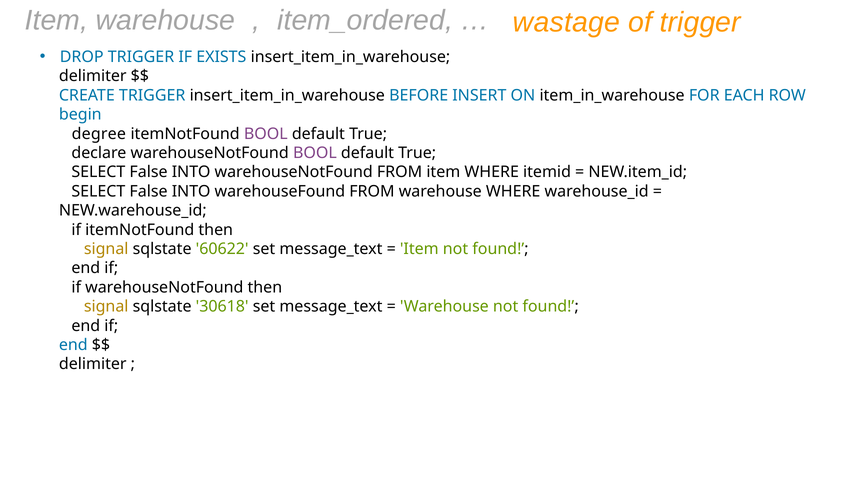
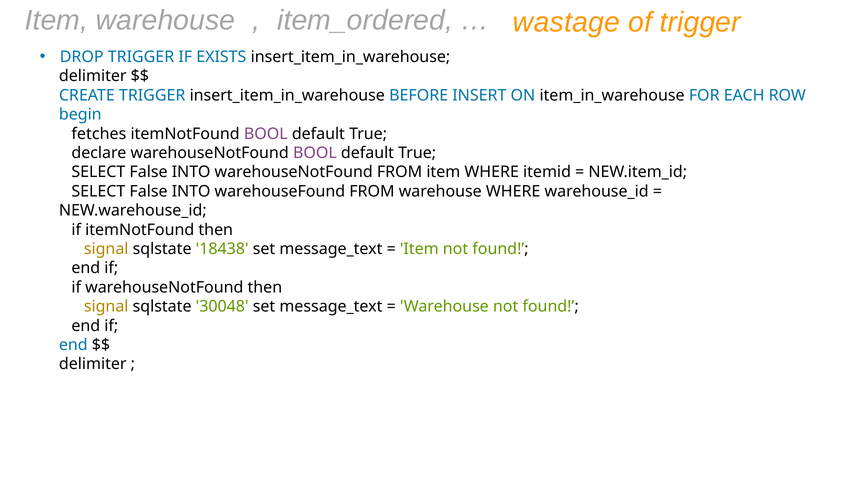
degree: degree -> fetches (99, 134)
60622: 60622 -> 18438 (222, 249)
30618: 30618 -> 30048 (222, 307)
